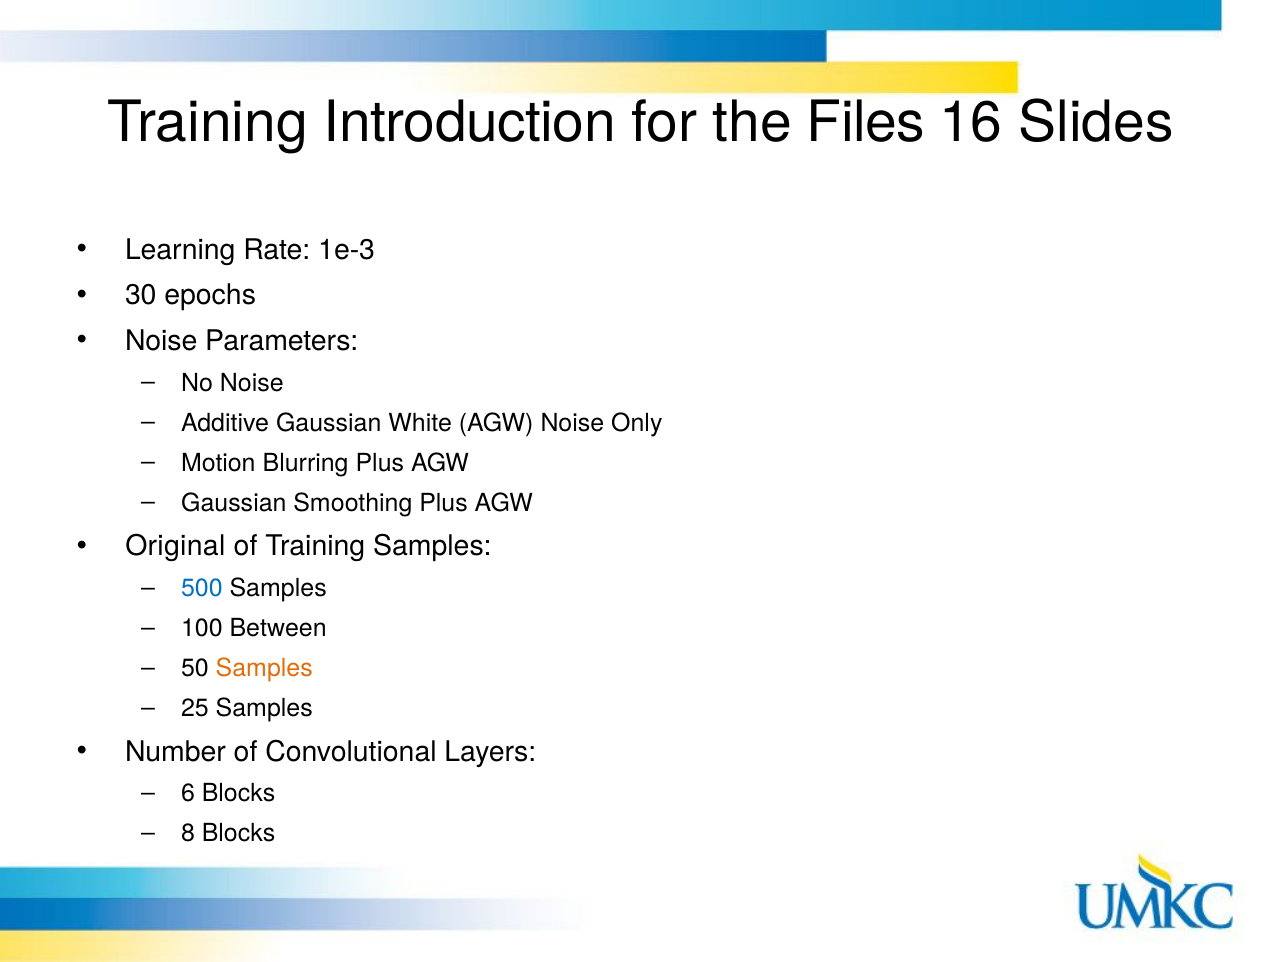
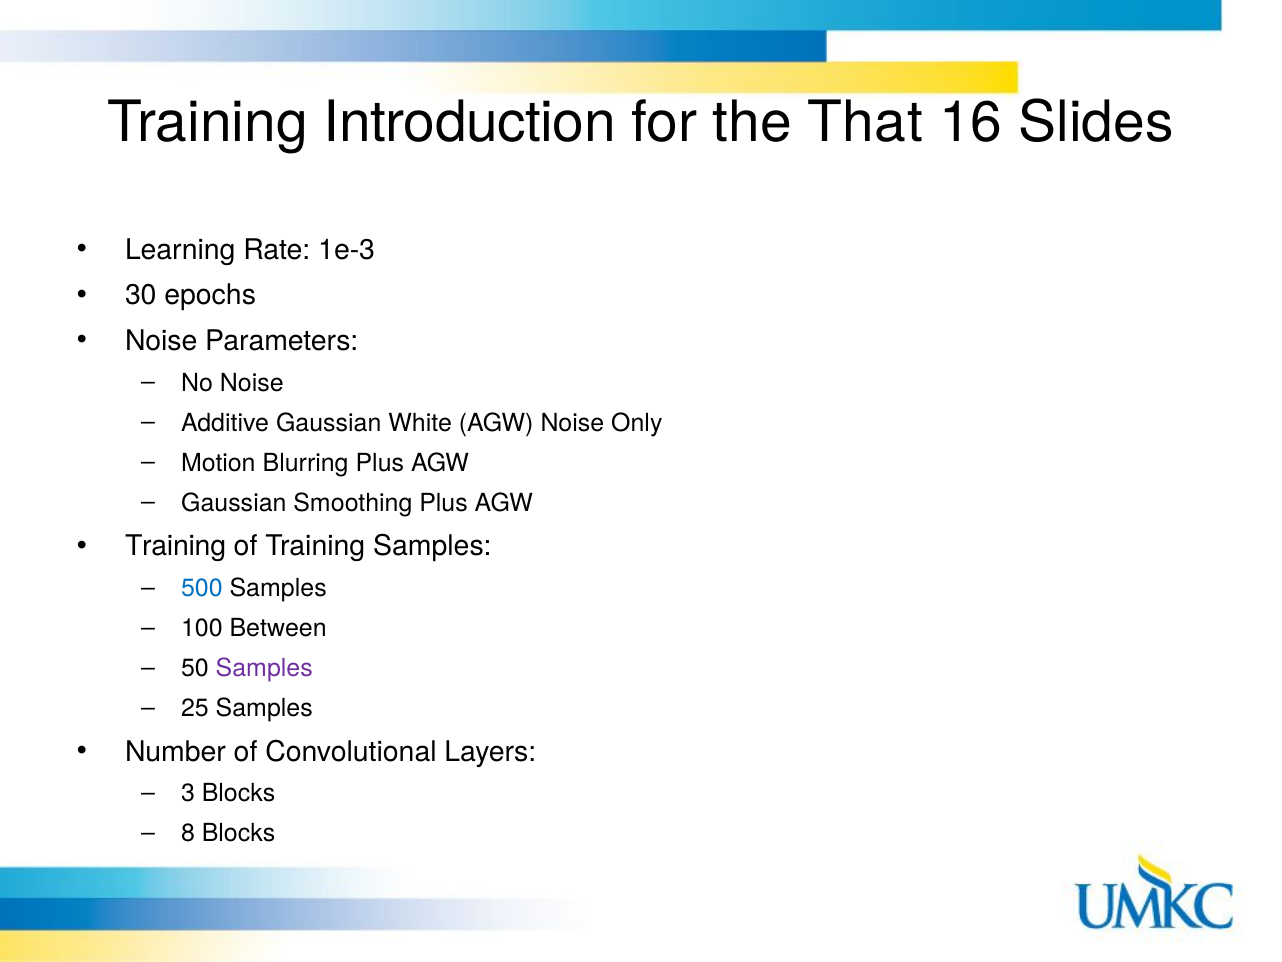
Files: Files -> That (865, 123)
Original: Original -> Training (176, 546)
Samples colour: orange -> purple (264, 668)
6: 6 -> 3 (188, 793)
